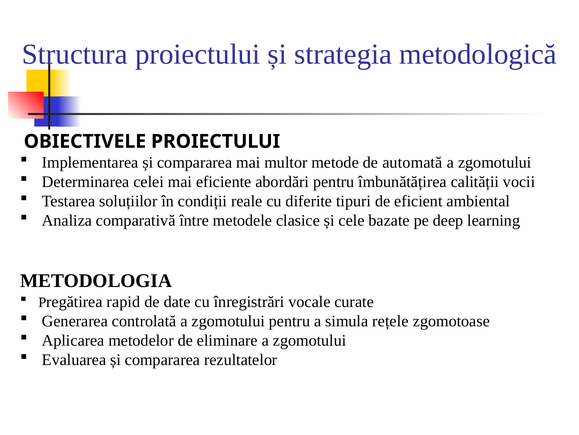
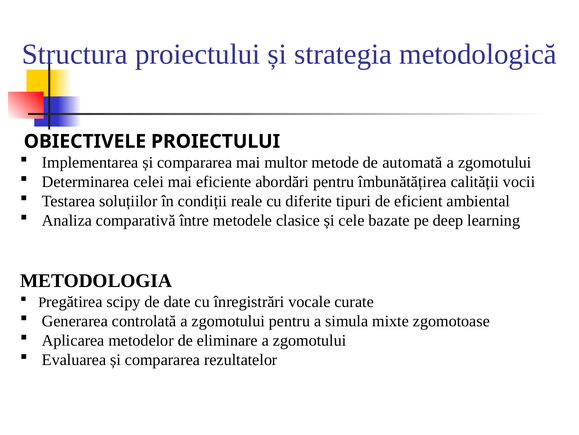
rapid: rapid -> scipy (123, 301)
rețele: rețele -> mixte (391, 321)
